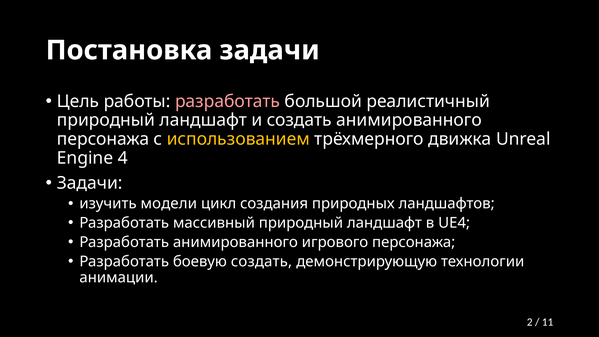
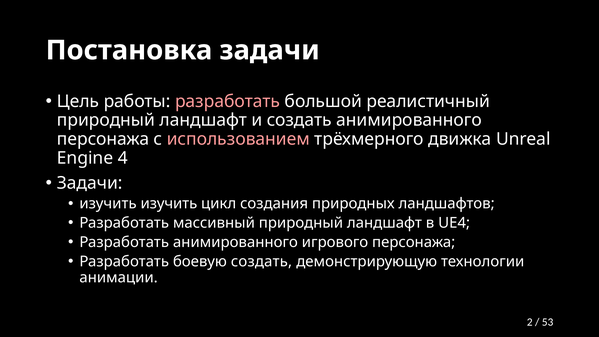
использованием colour: yellow -> pink (238, 139)
изучить модели: модели -> изучить (169, 204)
11: 11 -> 53 (548, 322)
